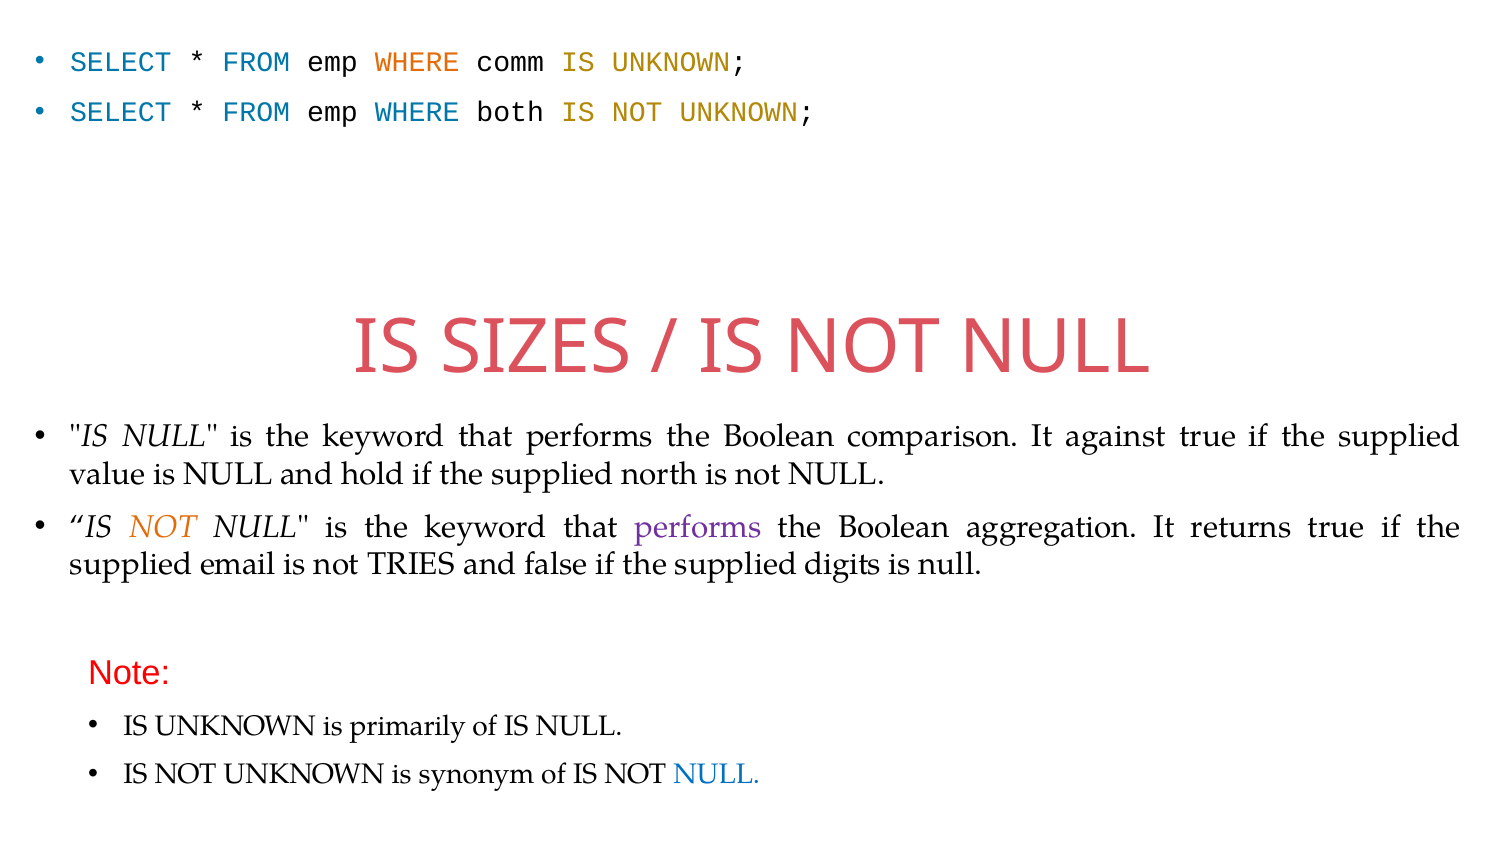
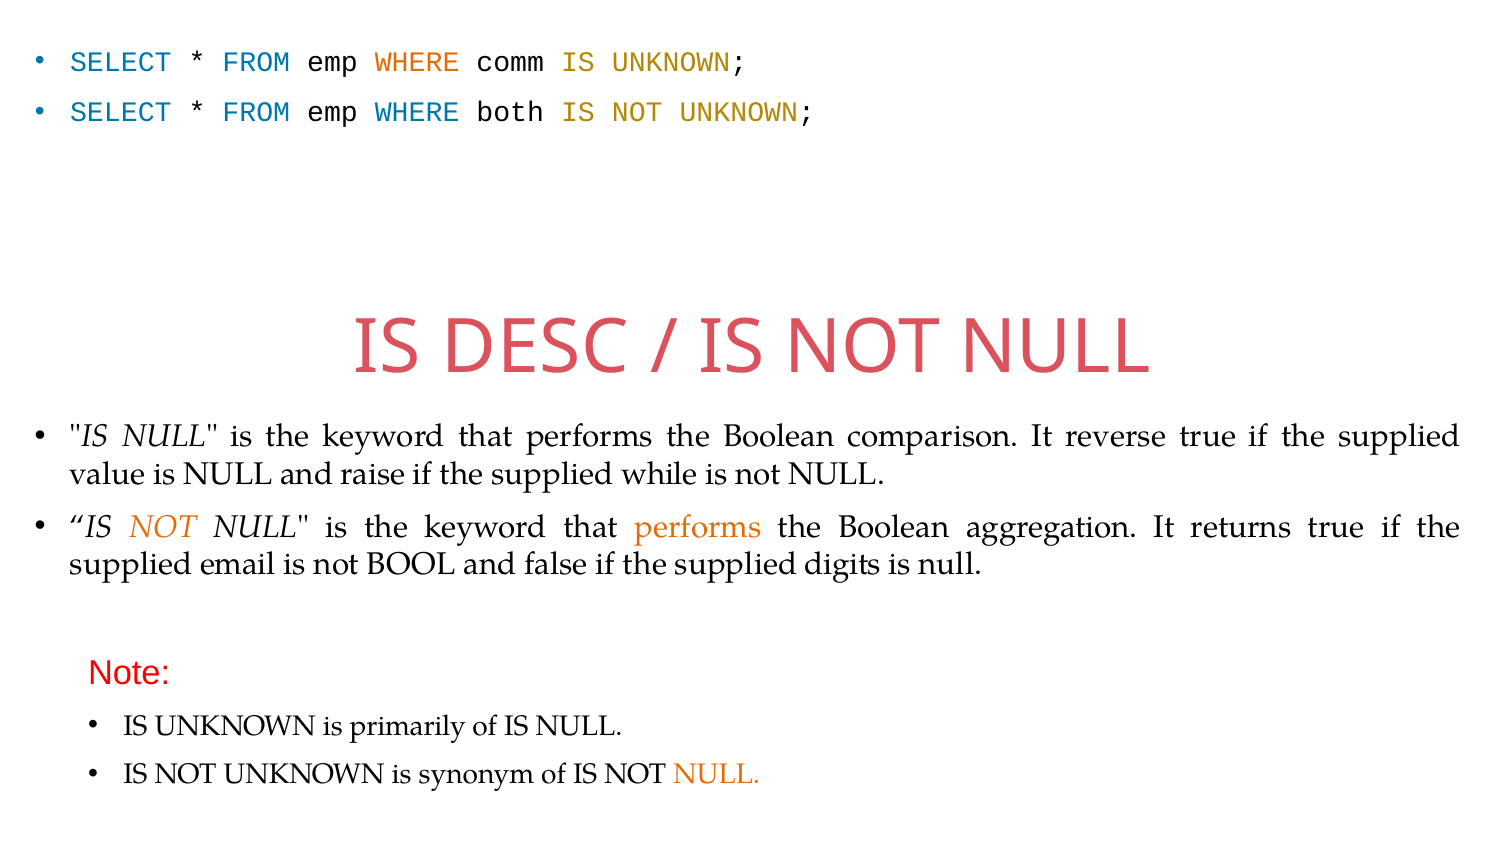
SIZES: SIZES -> DESC (535, 348)
against: against -> reverse (1116, 436)
hold: hold -> raise (373, 474)
north: north -> while (660, 474)
performs colour: purple -> orange (698, 527)
TRIES: TRIES -> BOOL (411, 564)
NULL colour: blue -> orange (717, 774)
